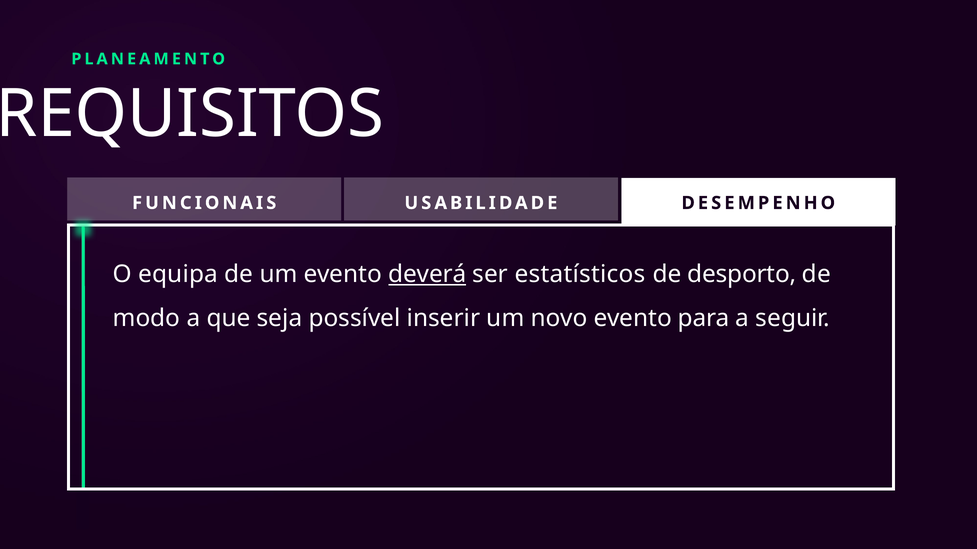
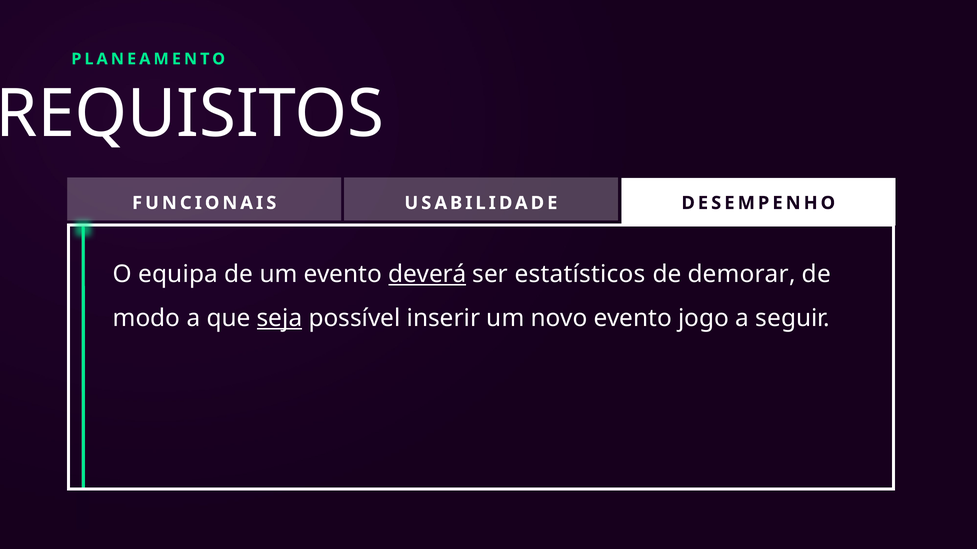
desporto: desporto -> demorar (742, 274)
seja underline: none -> present (279, 318)
para: para -> jogo (704, 318)
